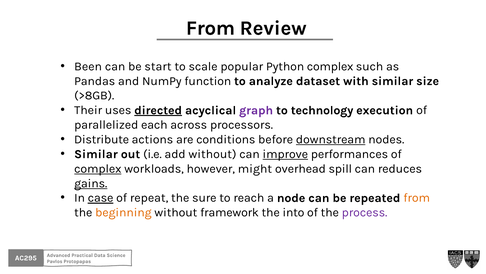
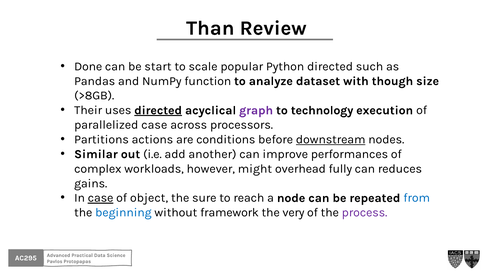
From: From -> Than (210, 28)
Been: Been -> Done (88, 66)
Python complex: complex -> directed (330, 66)
with similar: similar -> though (392, 81)
parallelized each: each -> case (154, 125)
Distribute: Distribute -> Partitions (102, 139)
add without: without -> another (212, 154)
improve underline: present -> none (285, 154)
complex underline: present -> none (98, 168)
spill: spill -> fully (340, 168)
gains underline: present -> none (91, 183)
repeat: repeat -> object (149, 197)
from colour: orange -> blue (417, 197)
beginning colour: orange -> blue (123, 212)
into: into -> very (293, 212)
